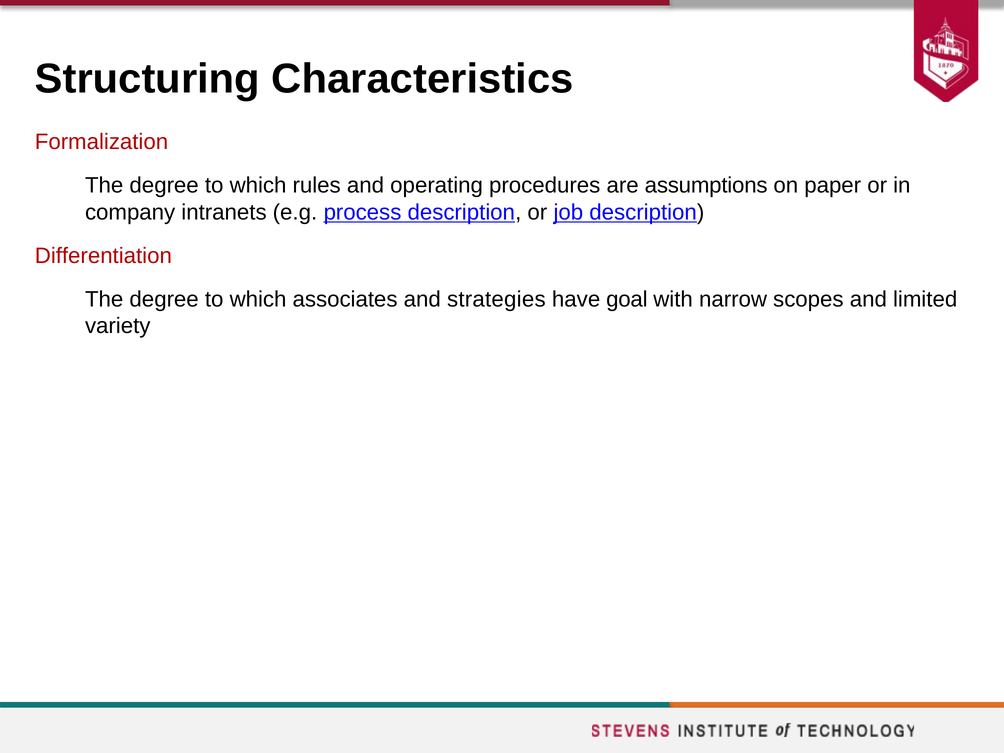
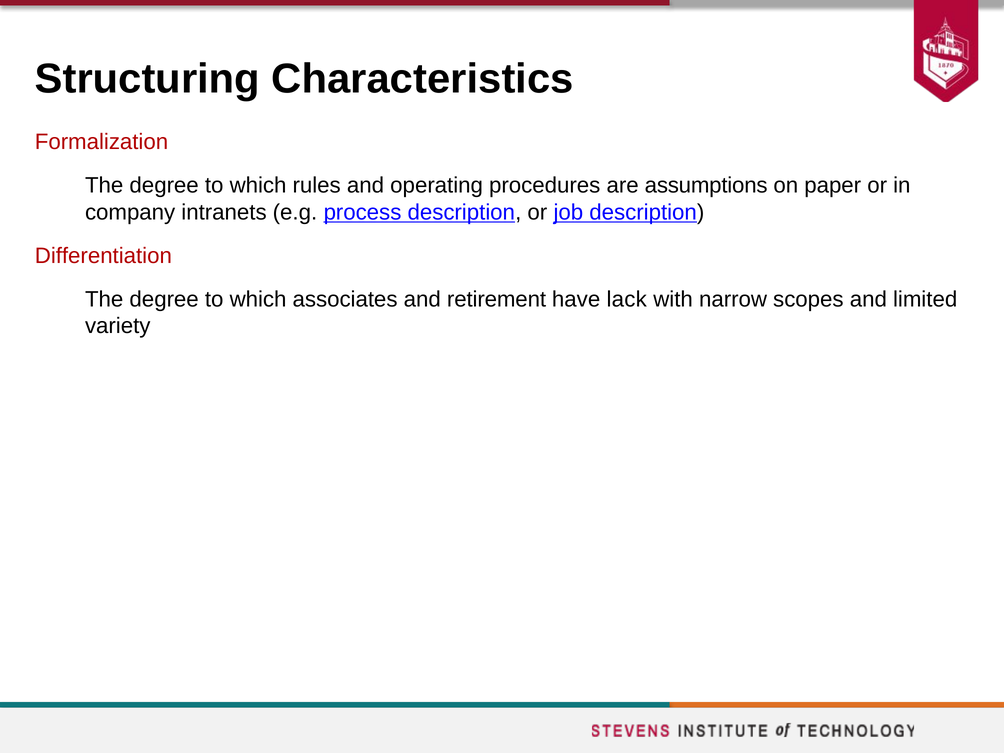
strategies: strategies -> retirement (497, 299)
goal: goal -> lack (627, 299)
